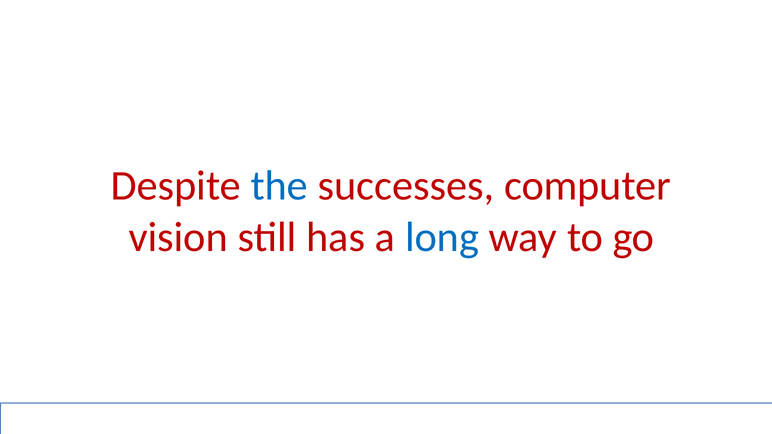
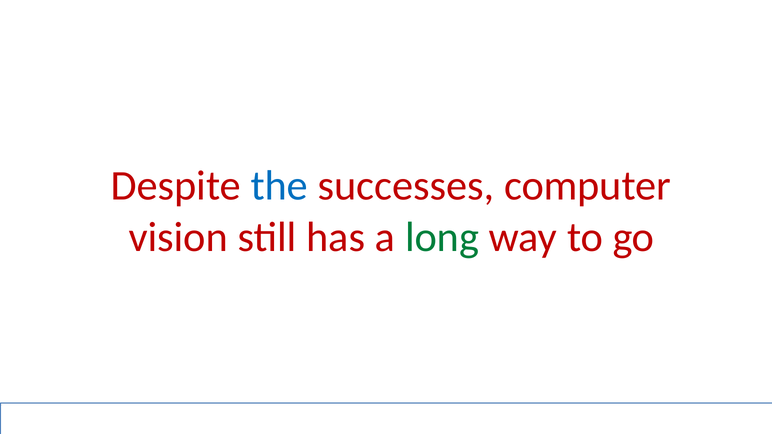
long colour: blue -> green (442, 237)
